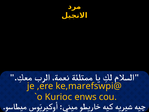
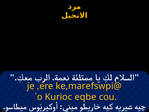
enws: enws -> eqbe (85, 97)
